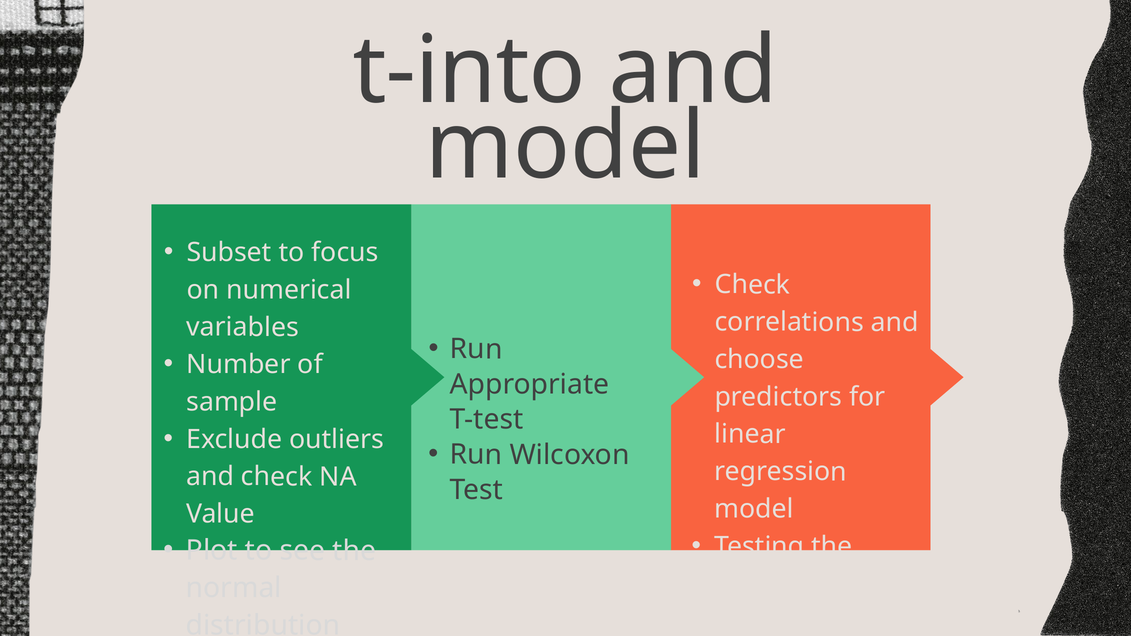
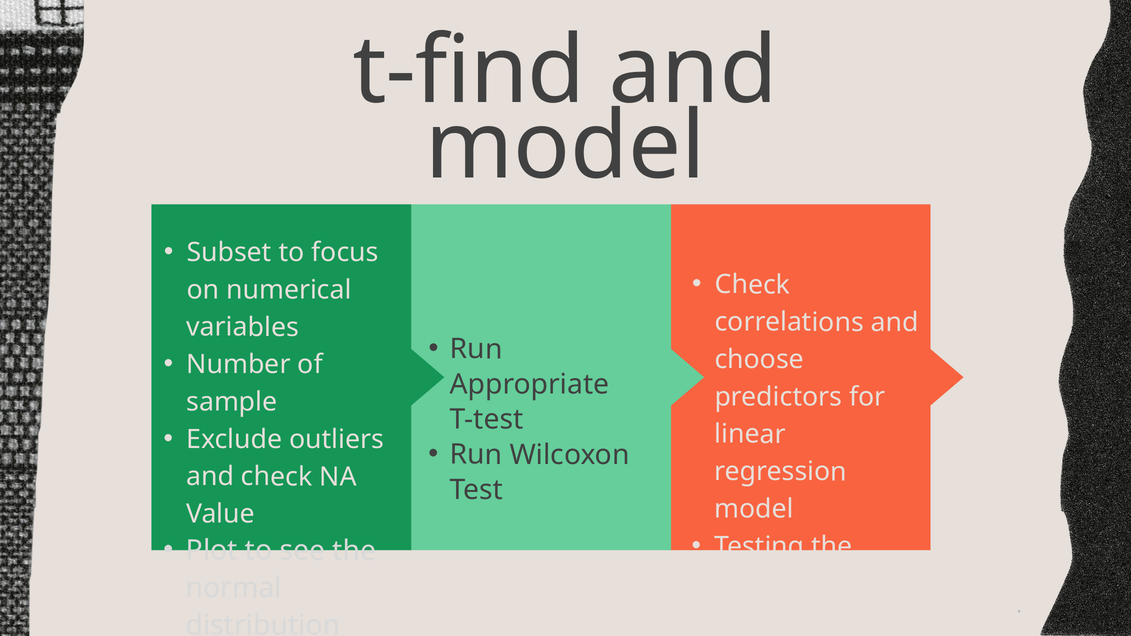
t-into: t-into -> t-find (469, 71)
